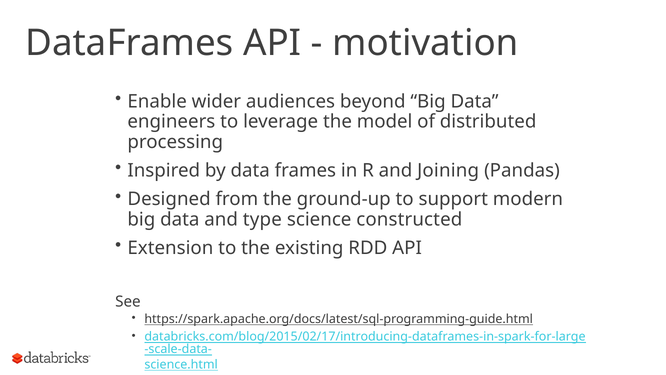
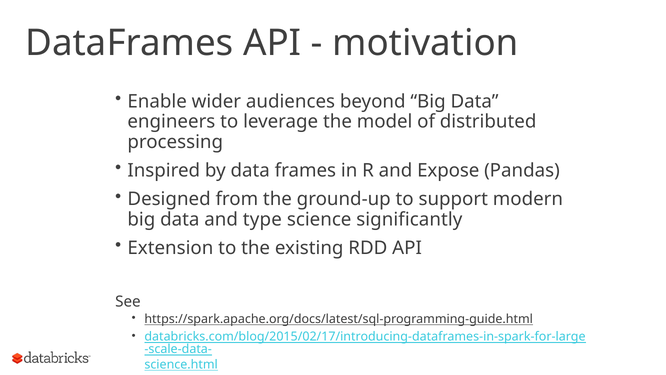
Joining: Joining -> Expose (448, 170)
constructed: constructed -> significantly (409, 219)
